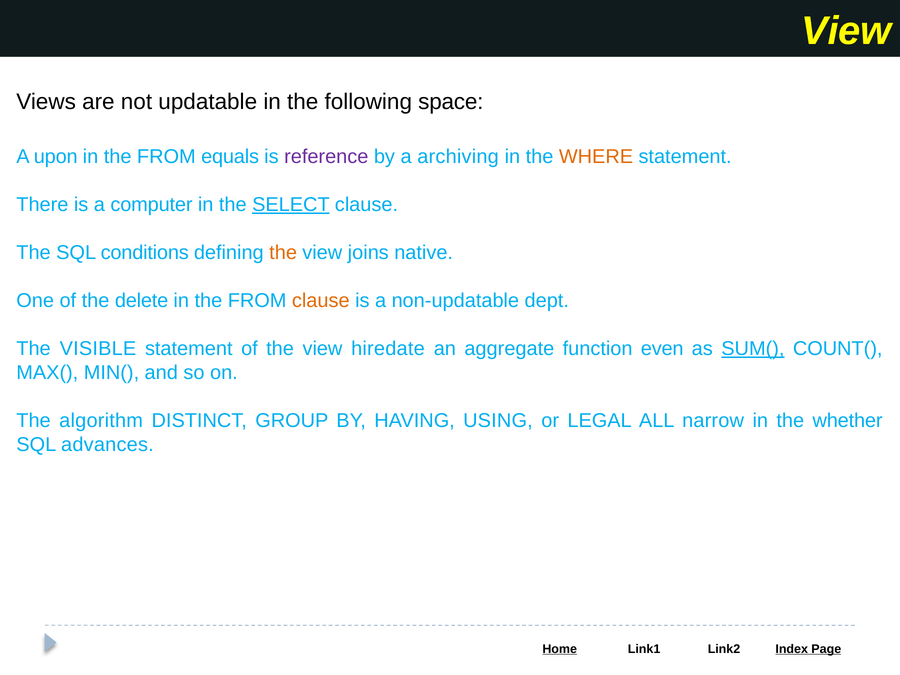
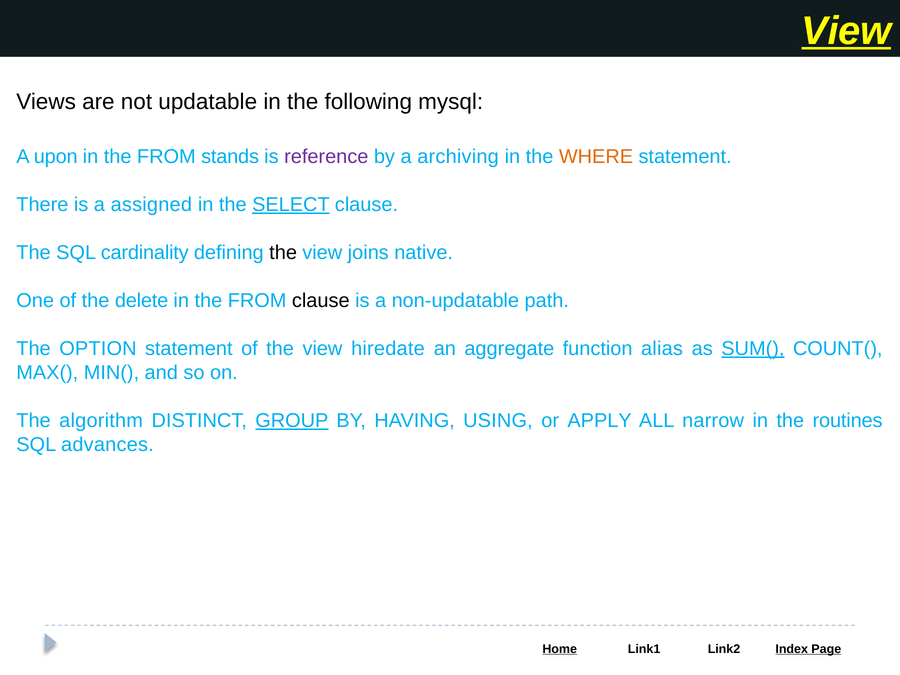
View underline: none -> present (846, 31)
space: space -> mysql (451, 102)
equals: equals -> stands (230, 157)
computer: computer -> assigned (151, 205)
conditions: conditions -> cardinality (145, 253)
the colour: orange -> black (283, 253)
clause colour: orange -> black (321, 301)
dept: dept -> path (547, 301)
VISIBLE: VISIBLE -> OPTION (98, 349)
even: even -> alias (662, 349)
GROUP underline: none -> present (292, 421)
LEGAL: LEGAL -> APPLY (600, 421)
whether: whether -> routines (848, 421)
